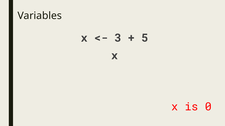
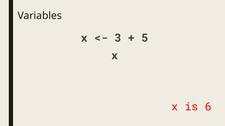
0: 0 -> 6 (208, 107)
